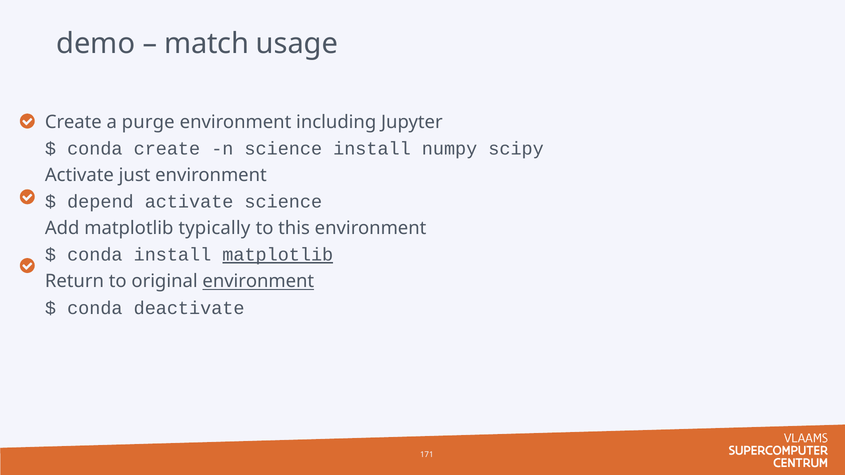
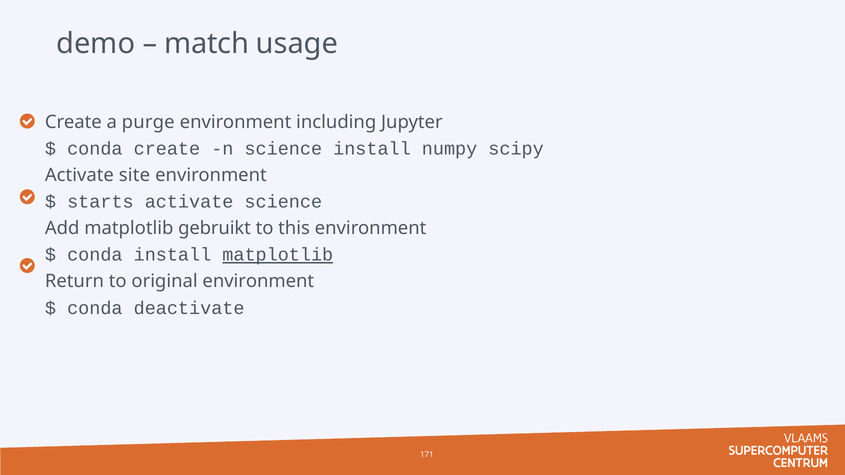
just: just -> site (134, 175)
depend: depend -> starts (100, 202)
typically: typically -> gebruikt (215, 228)
environment underline: present -> none (258, 282)
